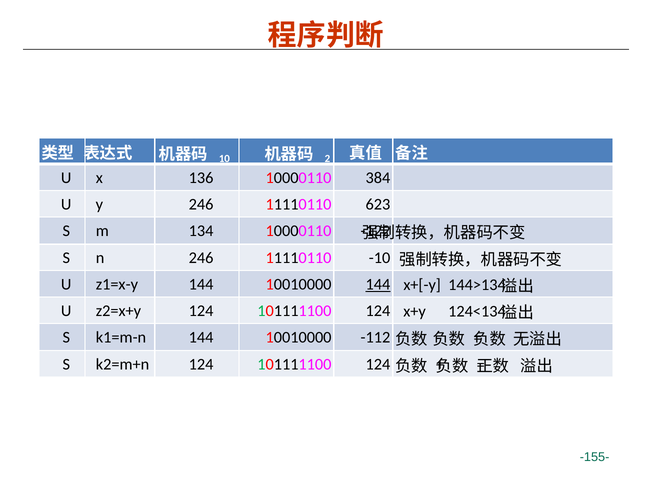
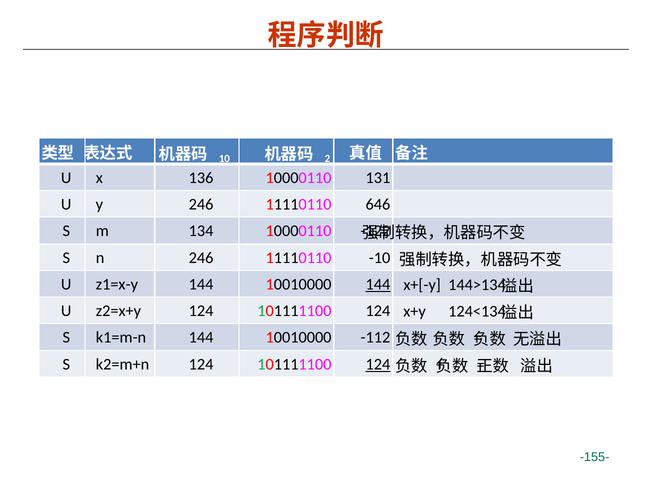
384: 384 -> 131 (378, 178)
623: 623 -> 646 (378, 204)
124 underline: none -> present (378, 365)
